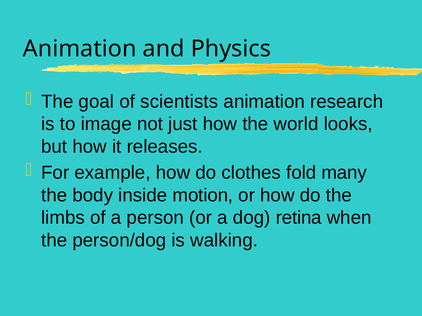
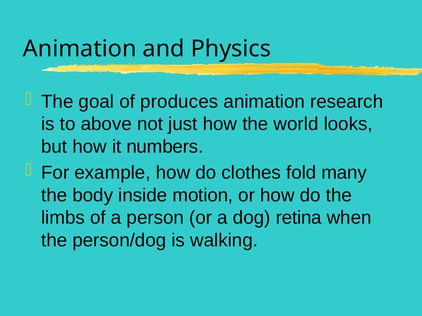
scientists: scientists -> produces (179, 102)
image: image -> above (106, 124)
releases: releases -> numbers (165, 147)
